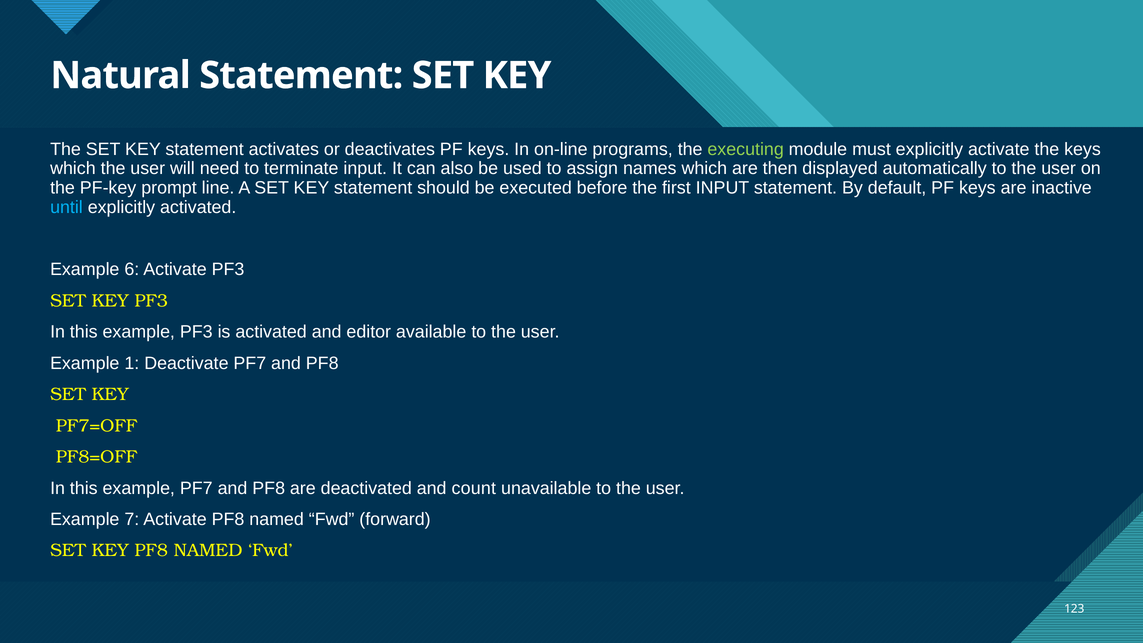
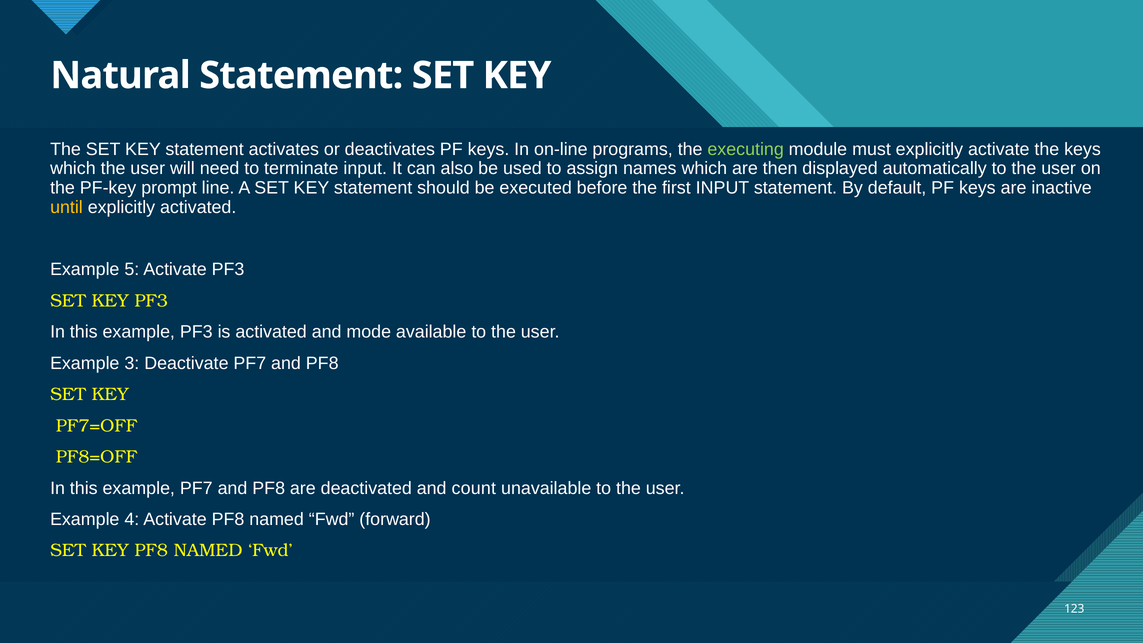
until colour: light blue -> yellow (66, 207)
6: 6 -> 5 (132, 270)
editor: editor -> mode (369, 332)
1: 1 -> 3 (132, 363)
7: 7 -> 4 (132, 519)
